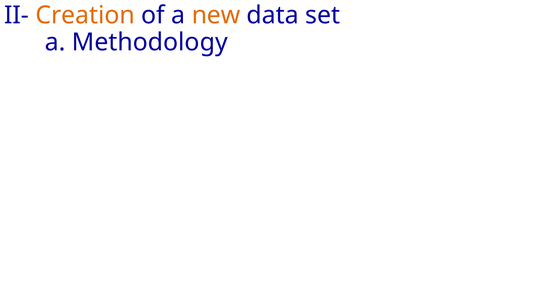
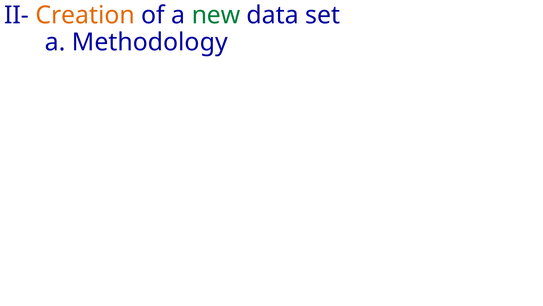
new colour: orange -> green (216, 15)
